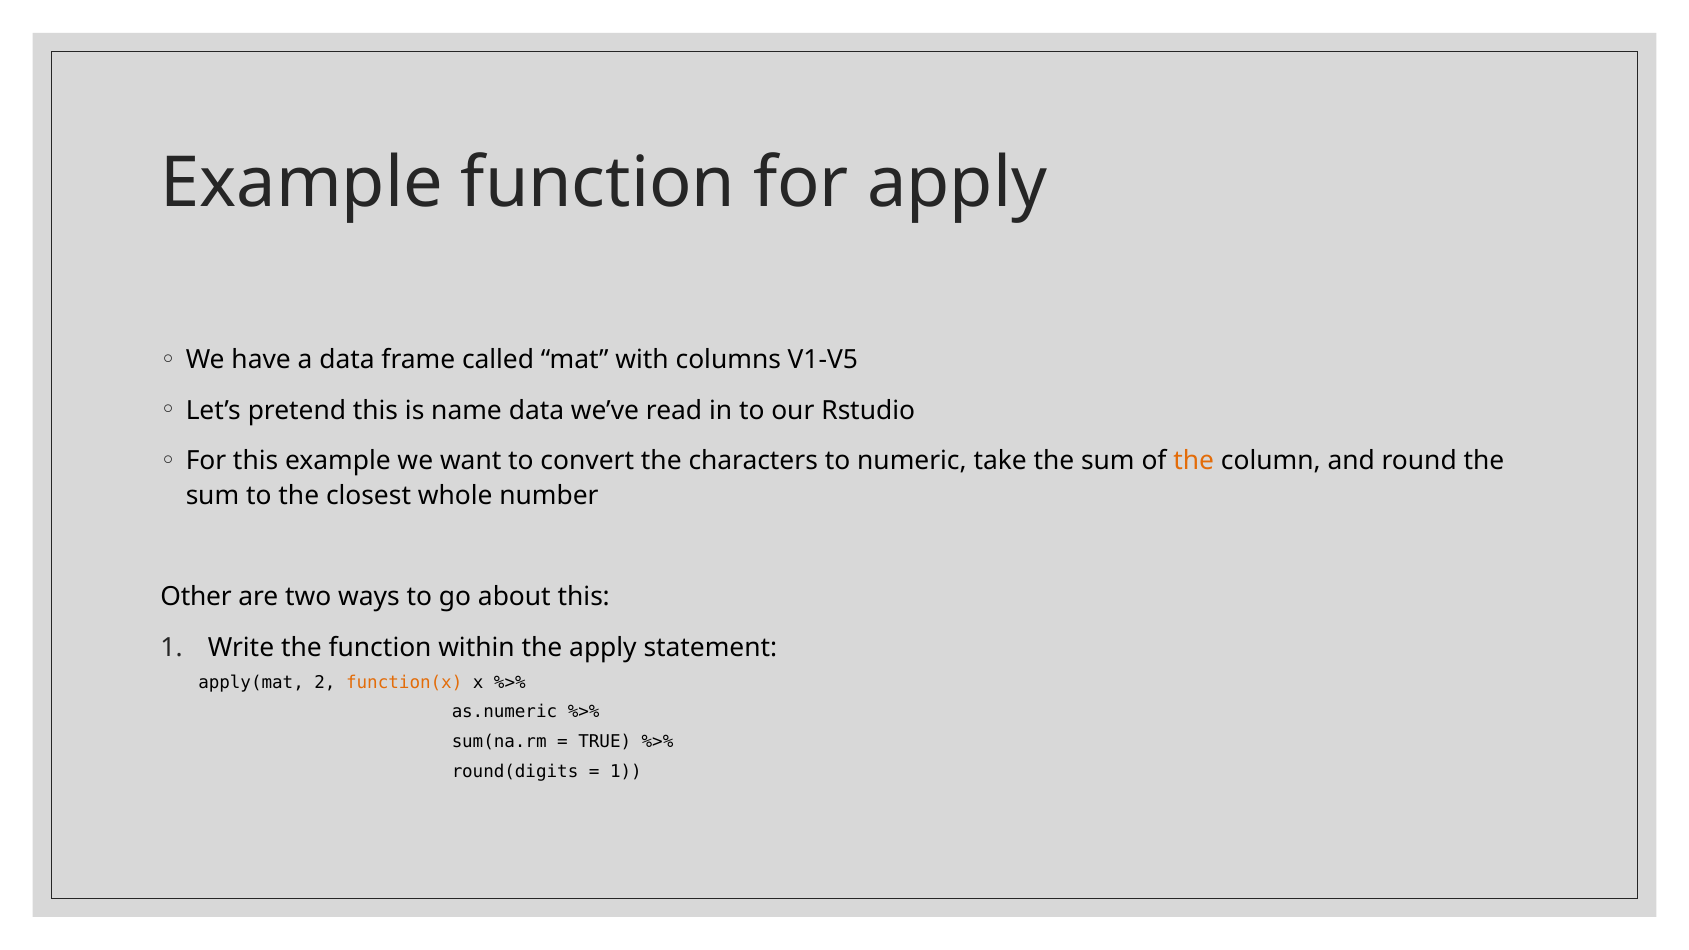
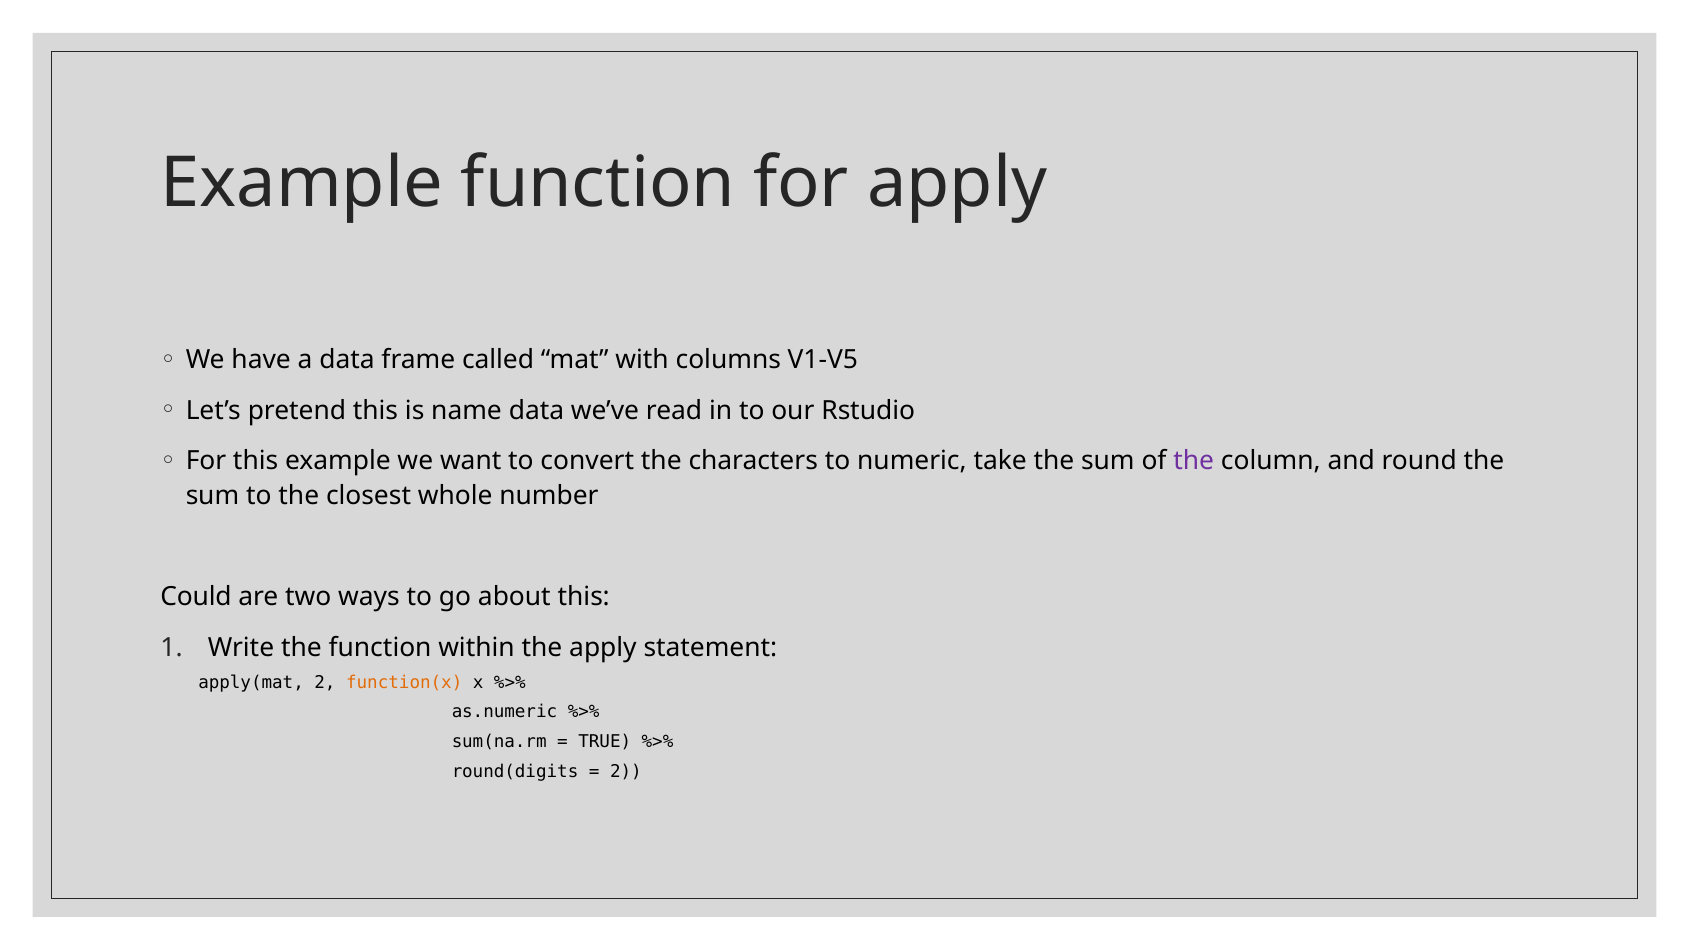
the colour: orange -> purple (1194, 461)
Other: Other -> Could (196, 597)
1: 1 -> 2 (626, 772)
